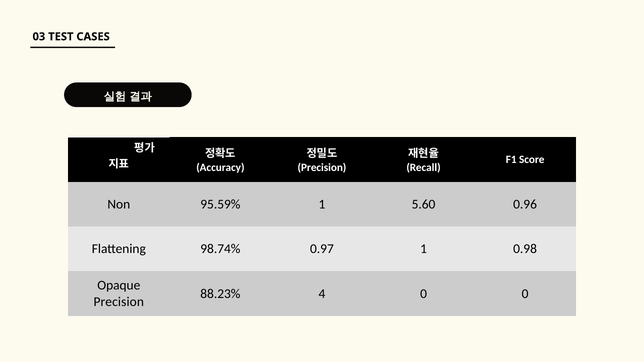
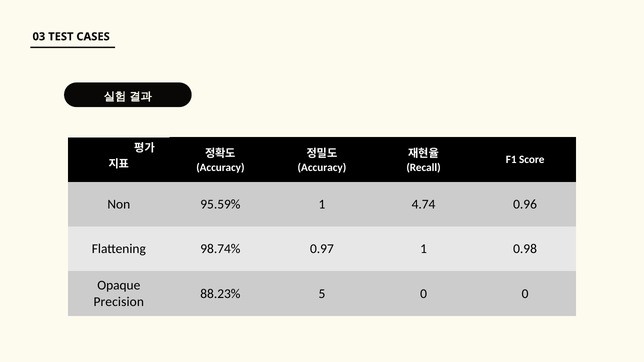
Precision: Precision -> Accuracy (322, 168)
5.60: 5.60 -> 4.74 (424, 204)
4: 4 -> 5 (322, 294)
